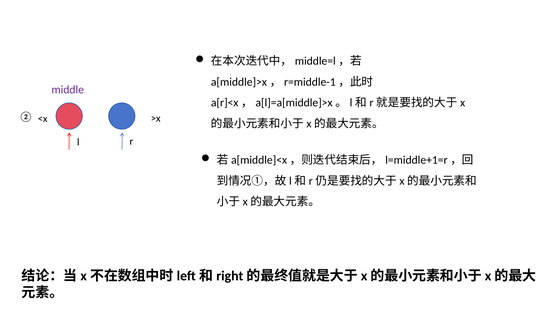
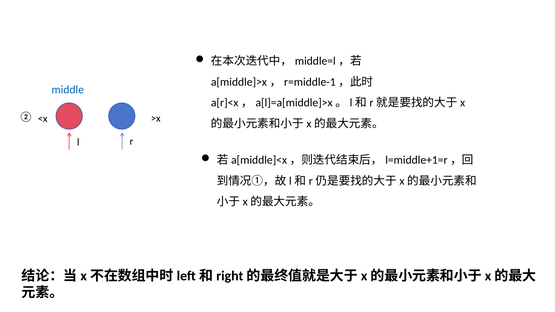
middle colour: purple -> blue (68, 90)
